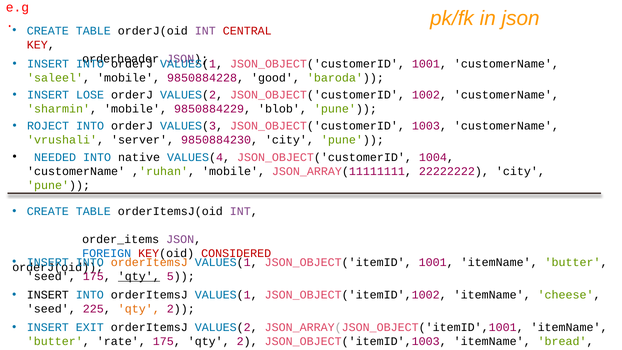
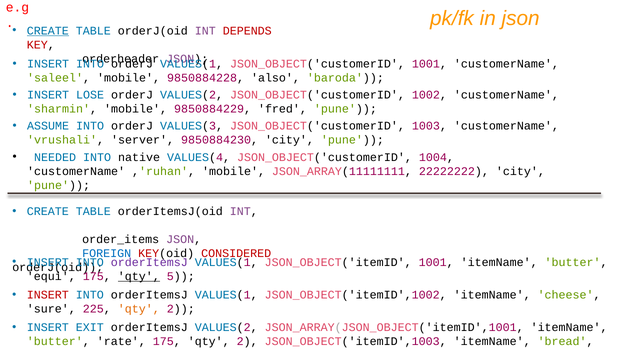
CREATE underline: none -> present (48, 31)
CENTRAL: CENTRAL -> DEPENDS (247, 31)
good: good -> also (275, 78)
blob: blob -> fred (282, 109)
ROJECT: ROJECT -> ASSUME (48, 126)
orderItemsJ colour: orange -> purple (149, 262)
seed: seed -> equi (51, 276)
INSERT colour: black -> red (48, 295)
seed: seed -> sure (51, 309)
